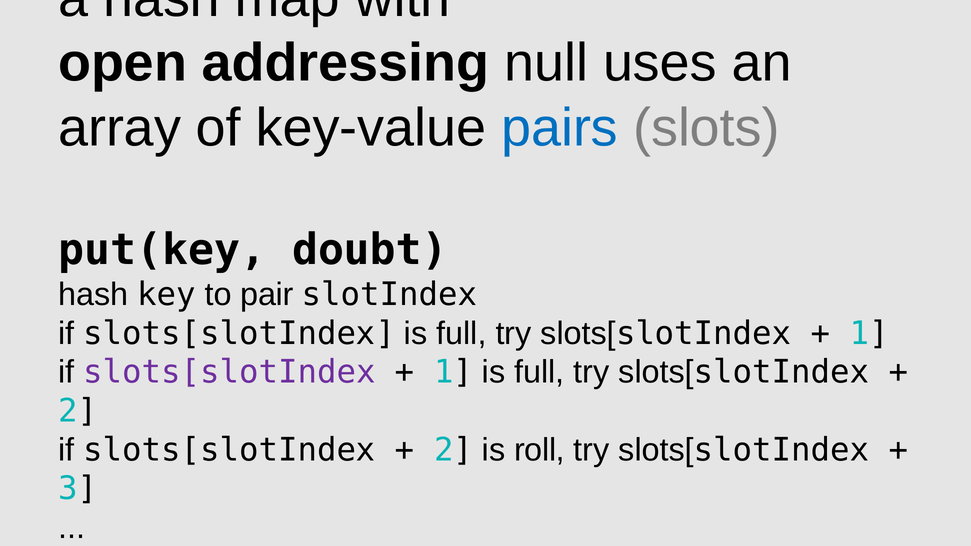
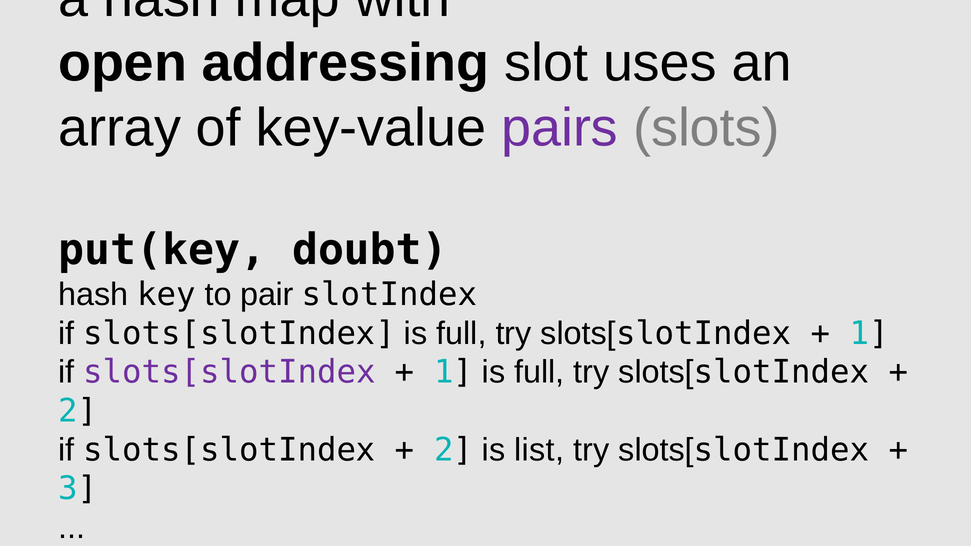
addressing null: null -> slot (546, 63)
pairs colour: blue -> purple (560, 128)
roll: roll -> list (539, 450)
